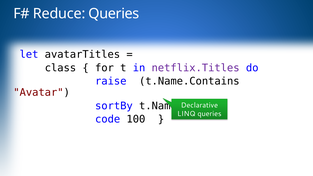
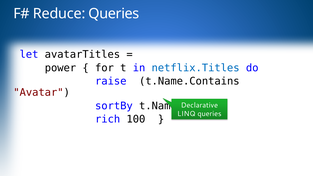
class: class -> power (60, 68)
netflix.Titles colour: purple -> blue (196, 68)
code: code -> rich (108, 119)
